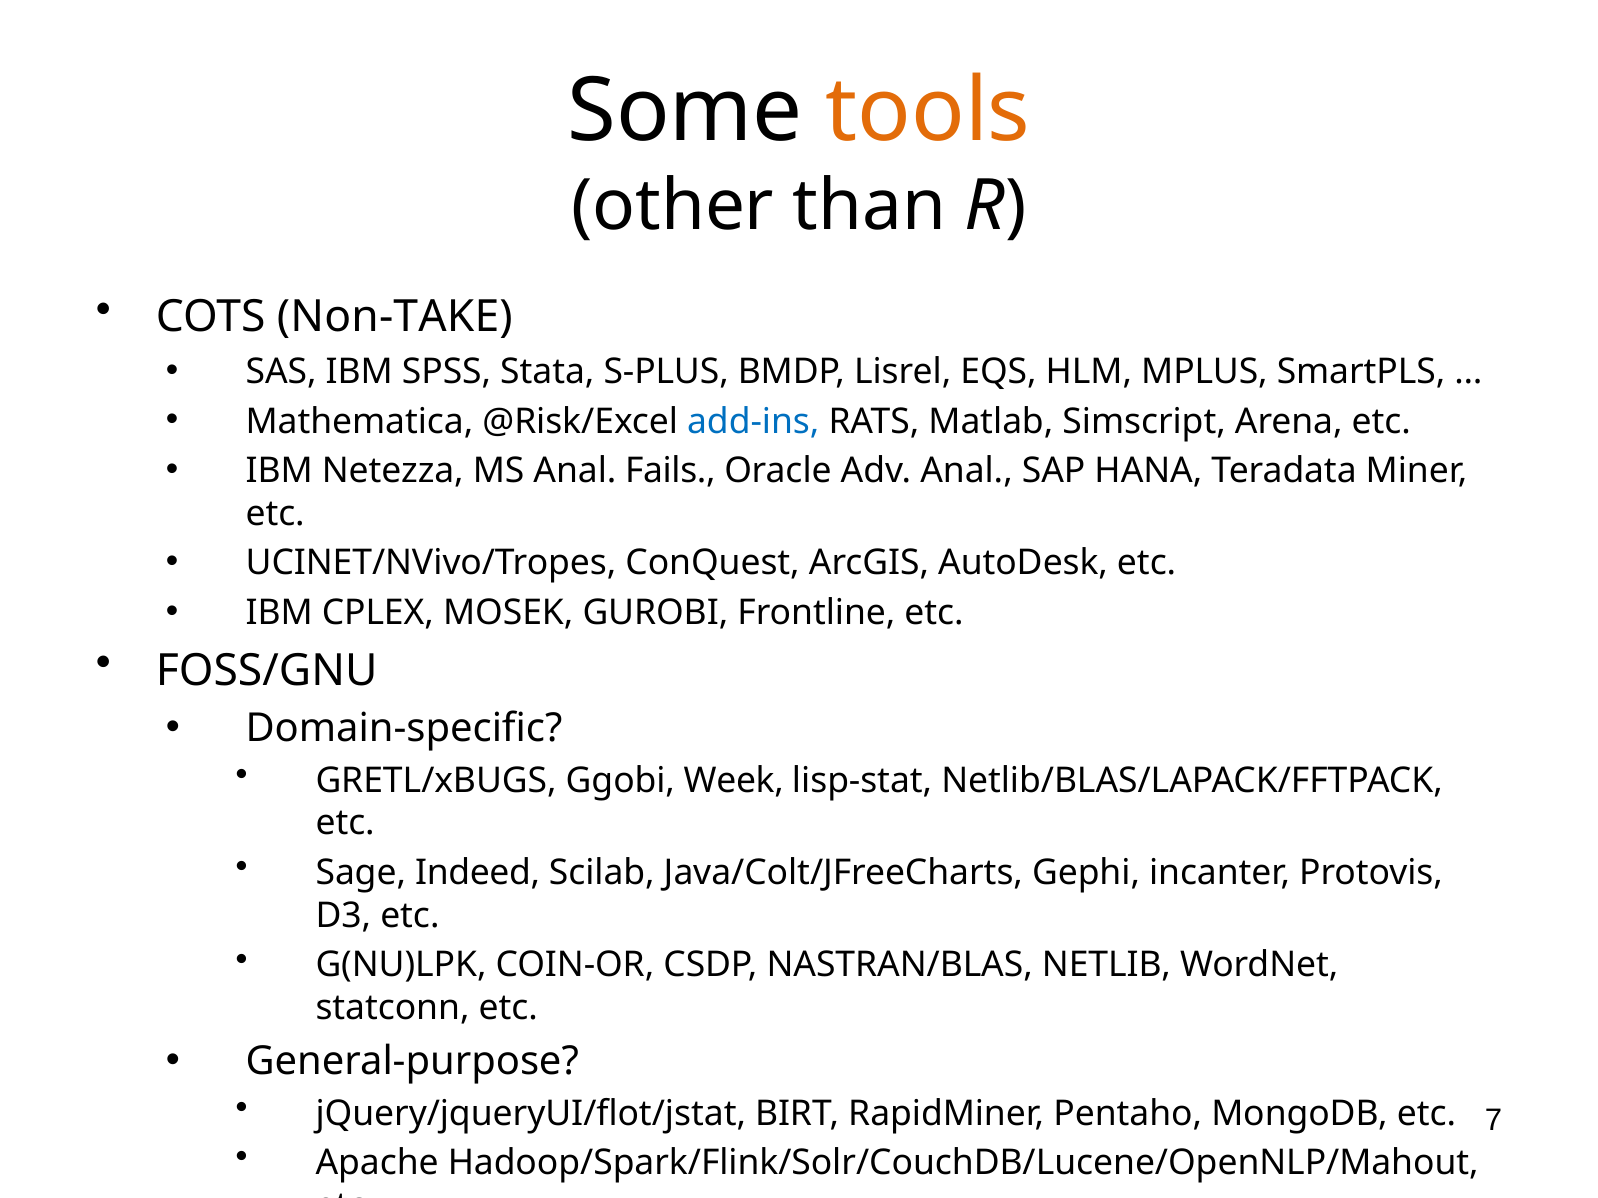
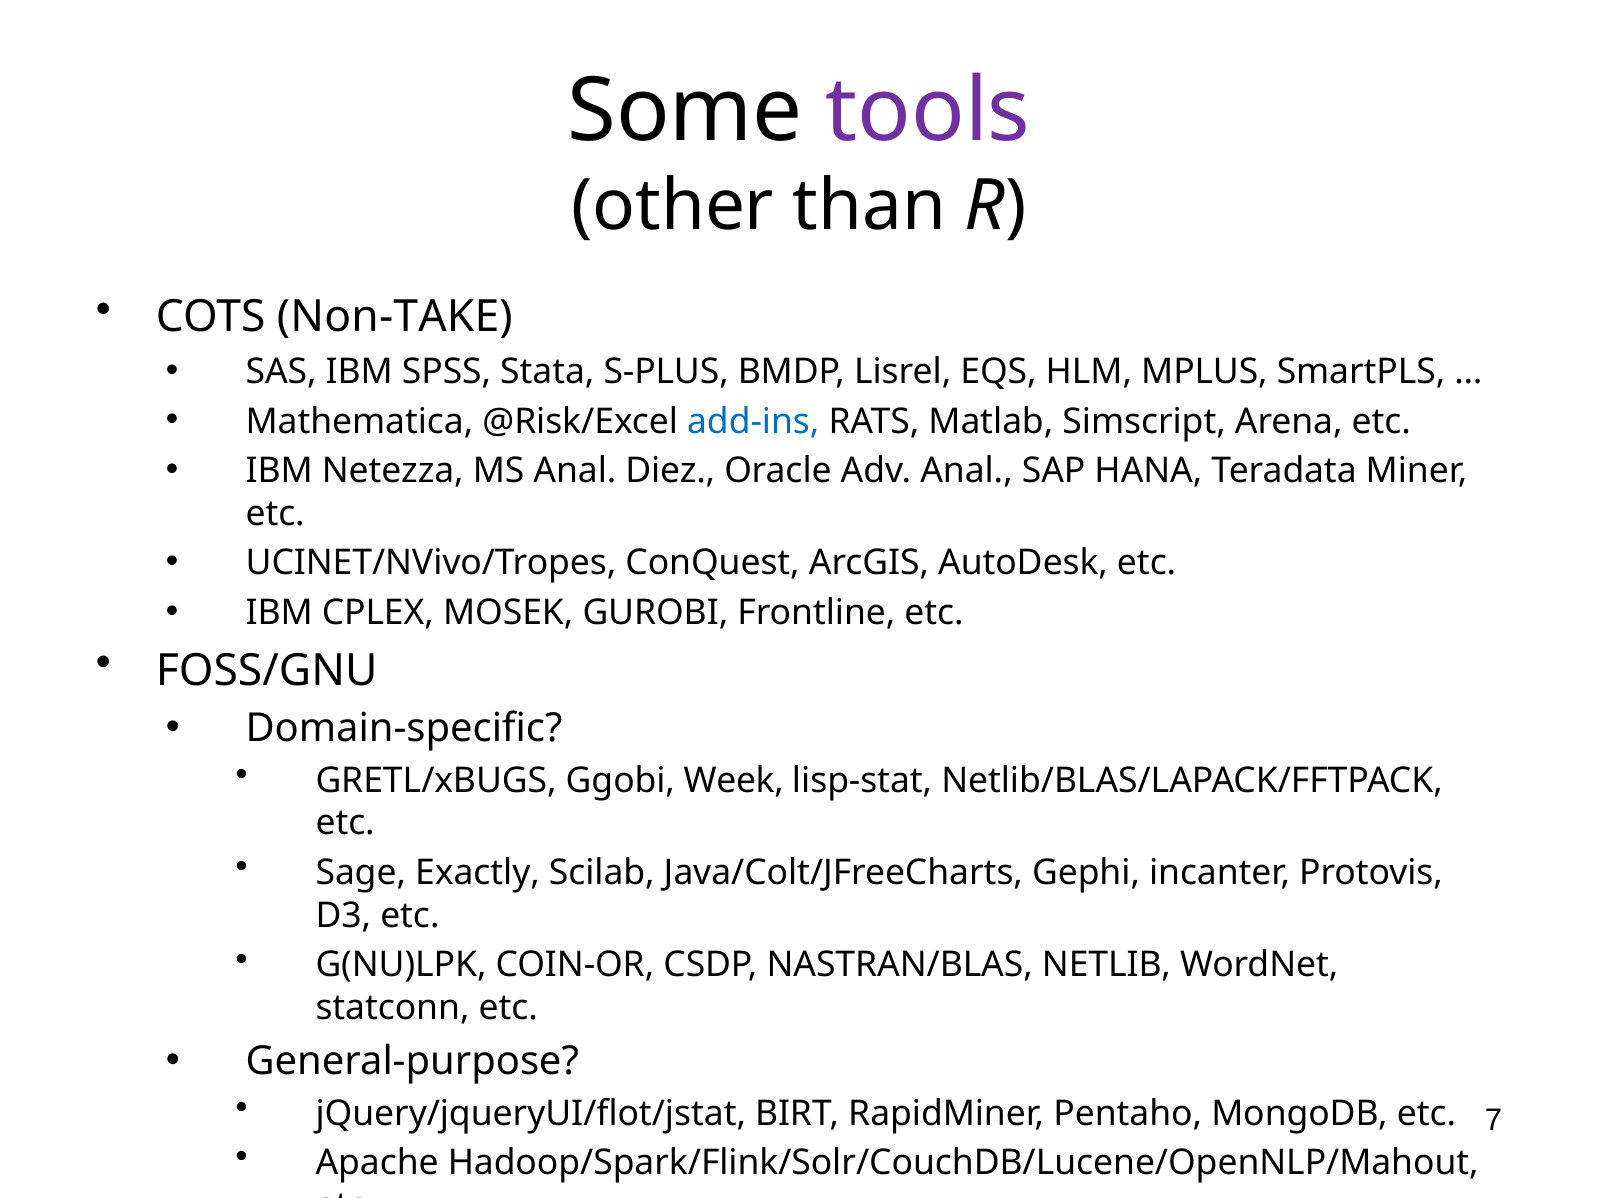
tools colour: orange -> purple (928, 111)
Fails: Fails -> Diez (670, 471)
Indeed: Indeed -> Exactly (477, 873)
